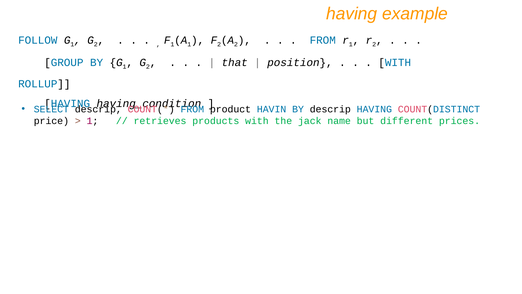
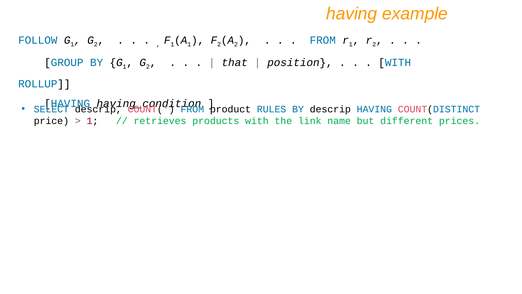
HAVIN: HAVIN -> RULES (272, 109)
jack: jack -> link (310, 121)
